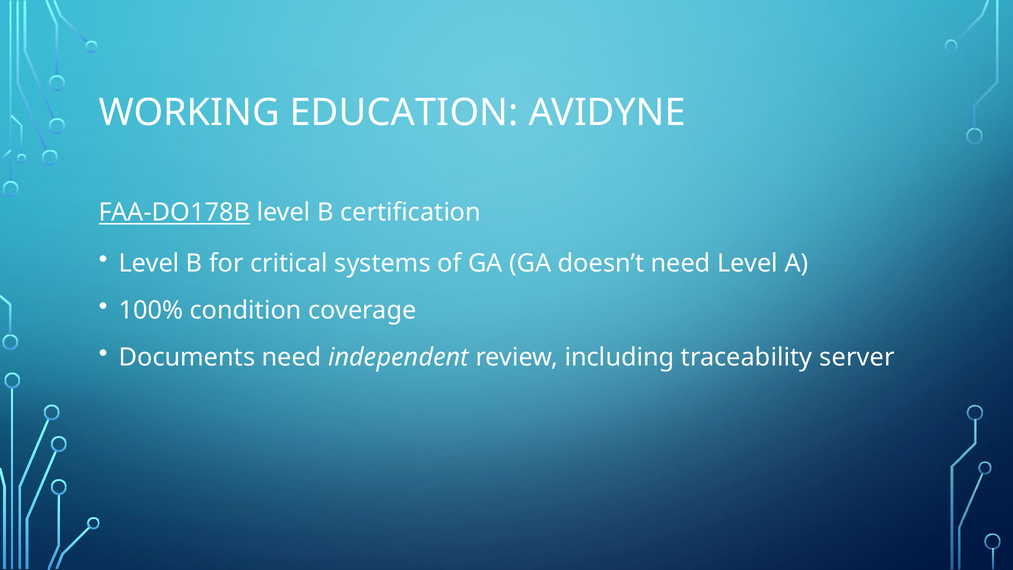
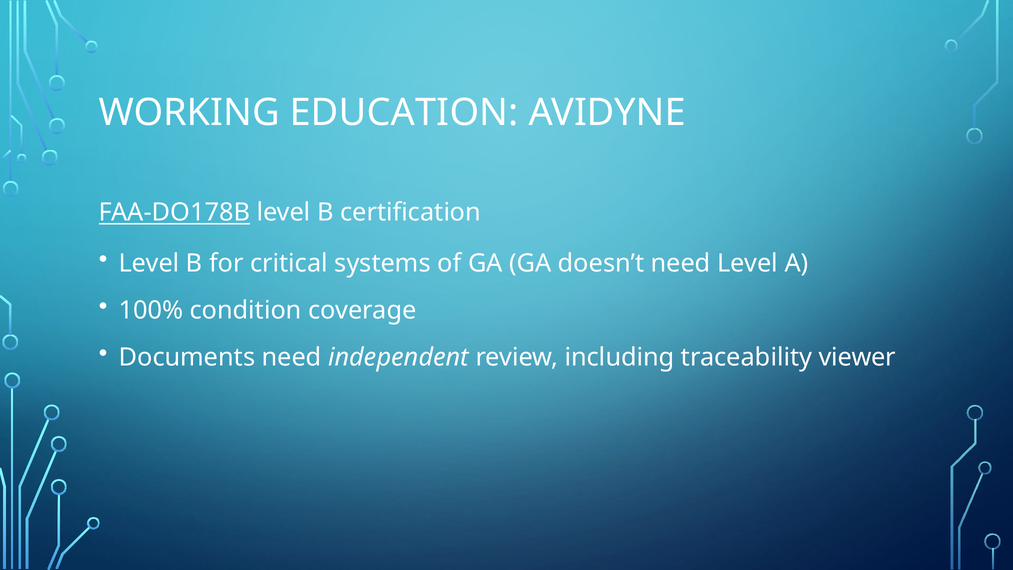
server: server -> viewer (857, 357)
